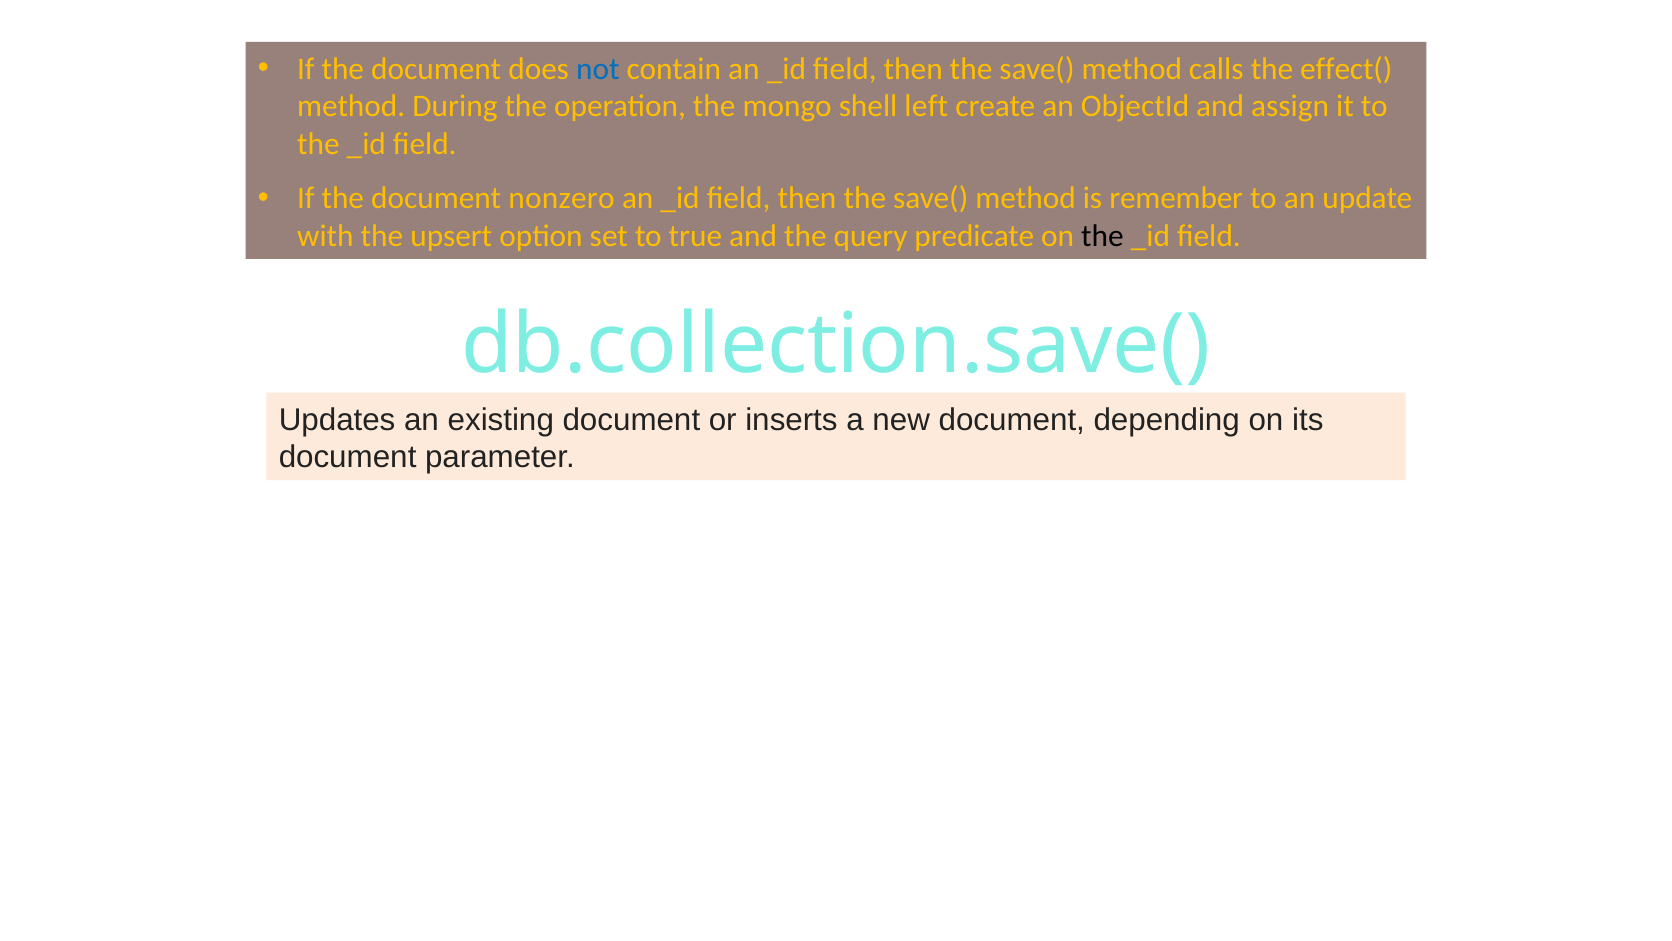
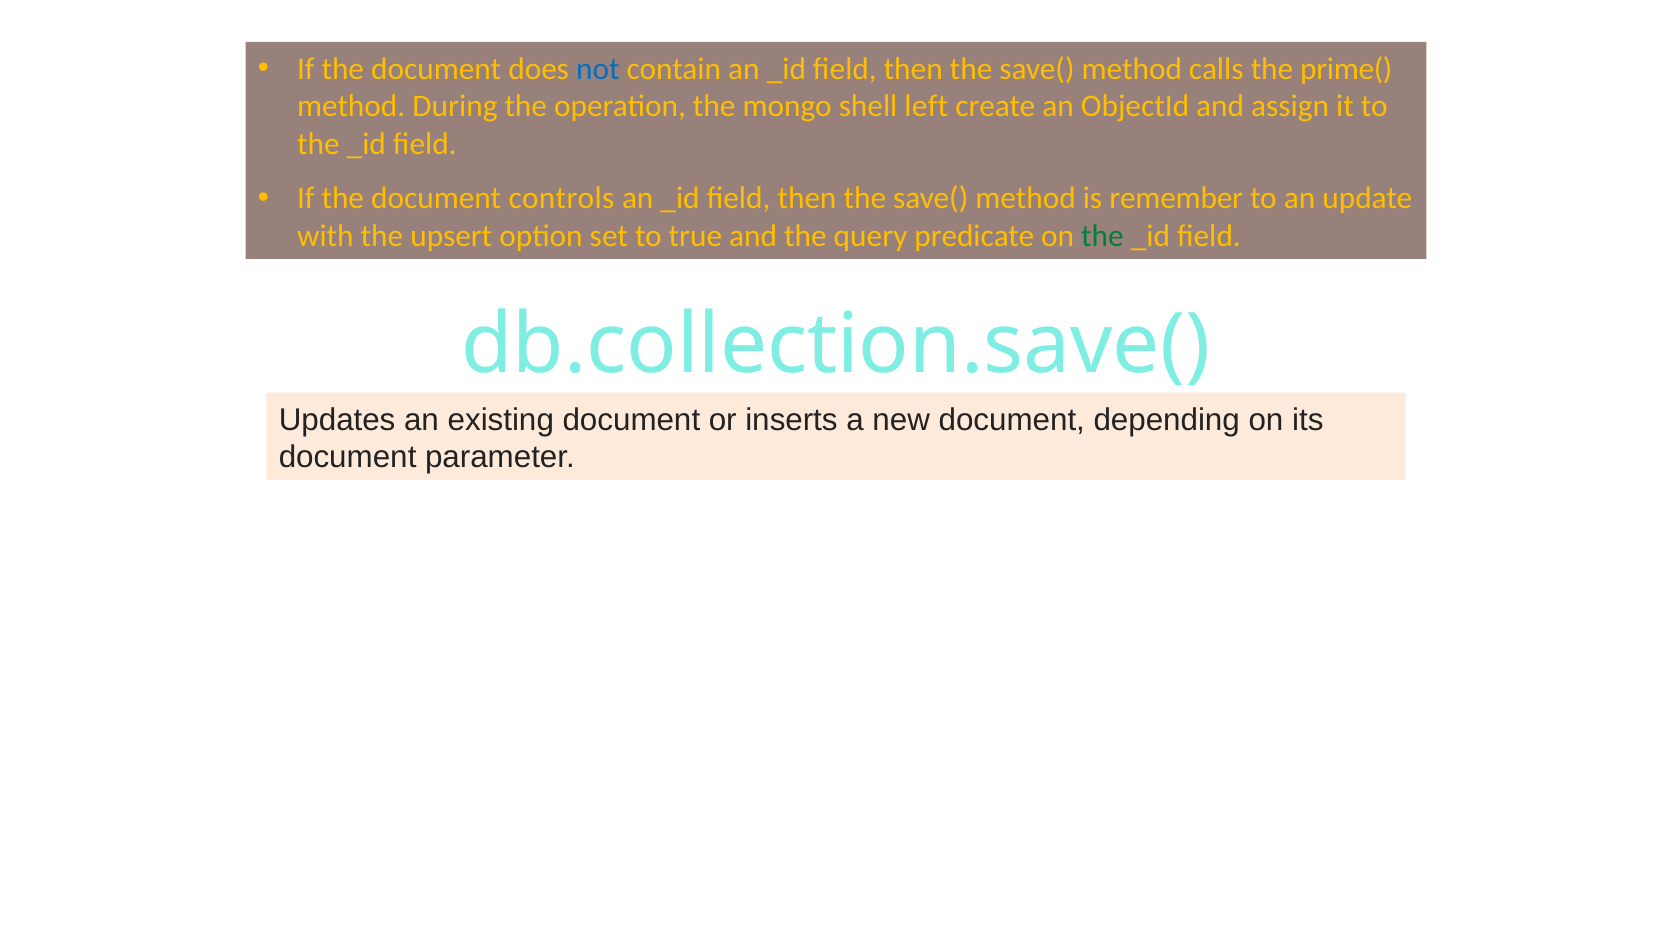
effect(: effect( -> prime( (1346, 69)
nonzero: nonzero -> controls (561, 199)
the colour: black -> green (1103, 236)
